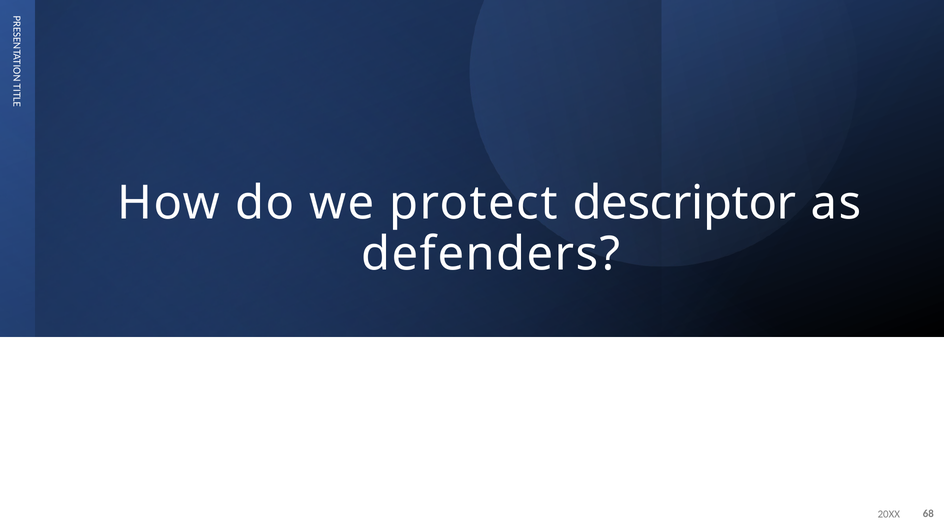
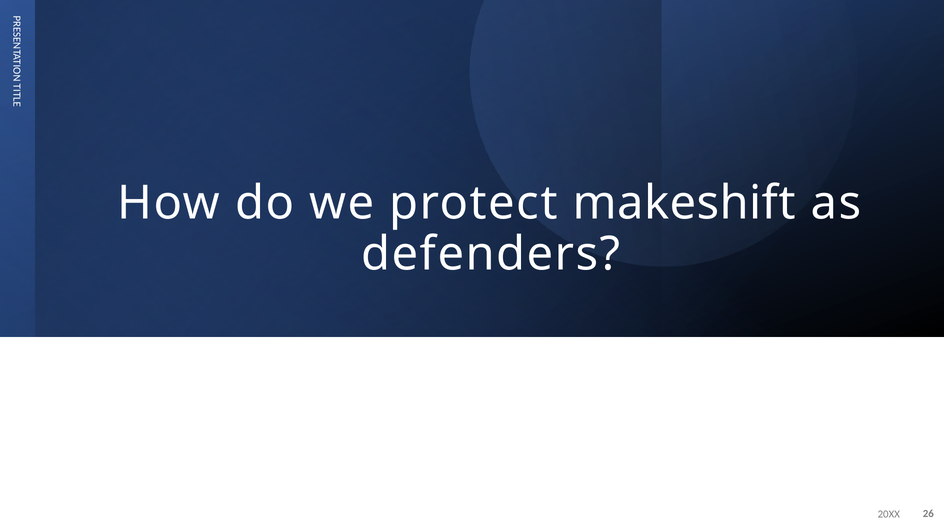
descriptor: descriptor -> makeshift (684, 203)
68: 68 -> 26 (928, 514)
